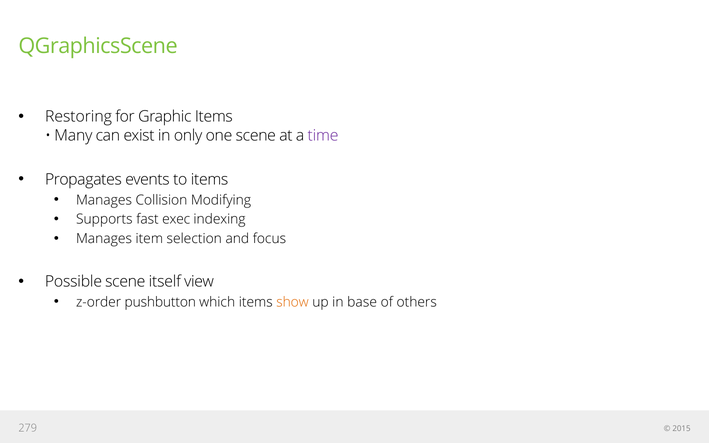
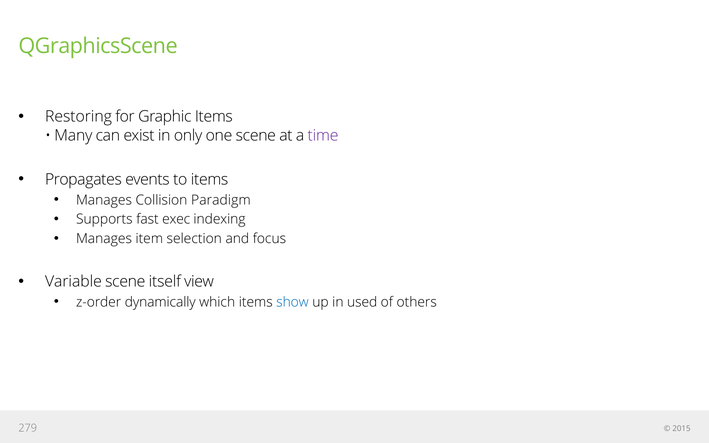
Modifying: Modifying -> Paradigm (221, 200)
Possible: Possible -> Variable (73, 282)
pushbutton: pushbutton -> dynamically (160, 302)
show colour: orange -> blue (293, 302)
base: base -> used (362, 302)
